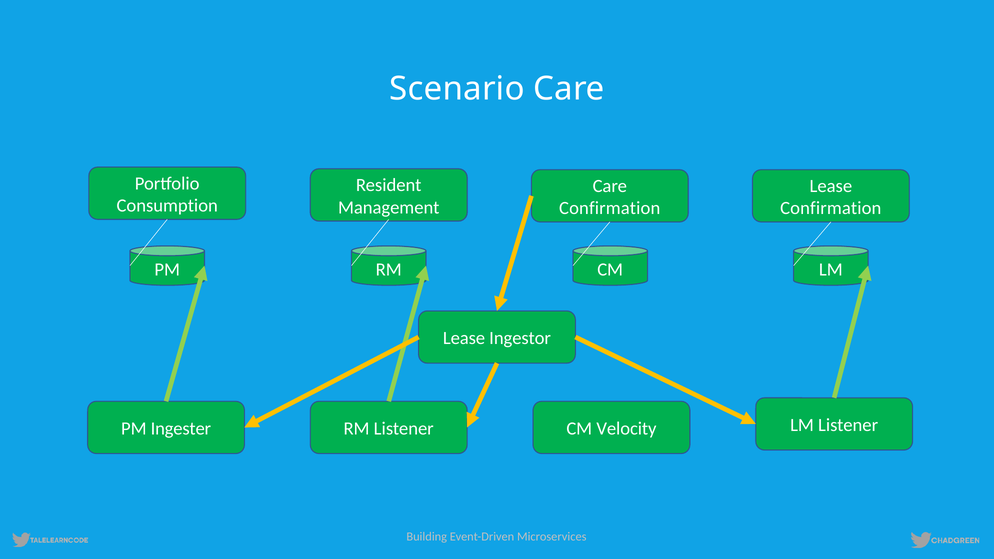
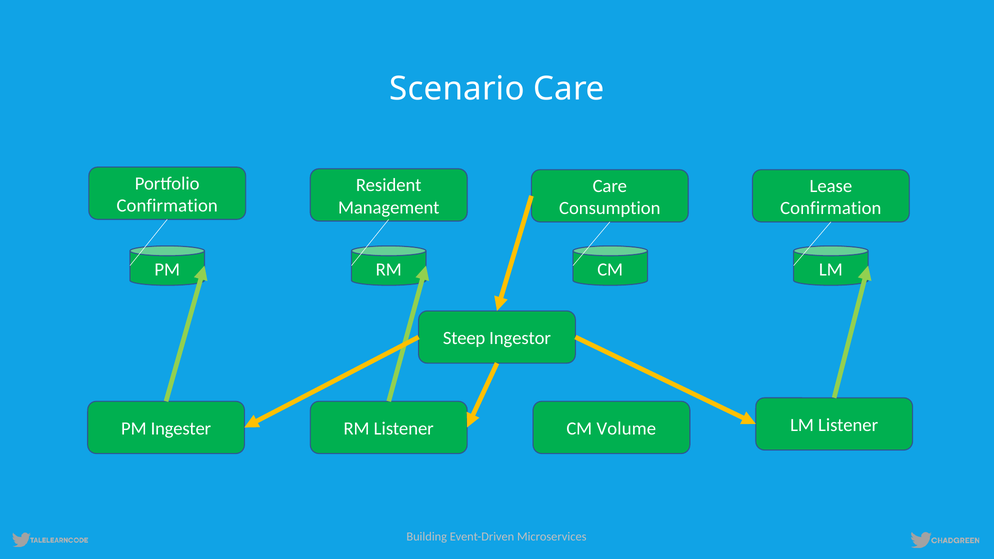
Consumption: Consumption -> Confirmation (167, 206)
Confirmation: Confirmation -> Consumption (610, 208)
Lease: Lease -> Steep (464, 338)
Velocity: Velocity -> Volume (626, 429)
